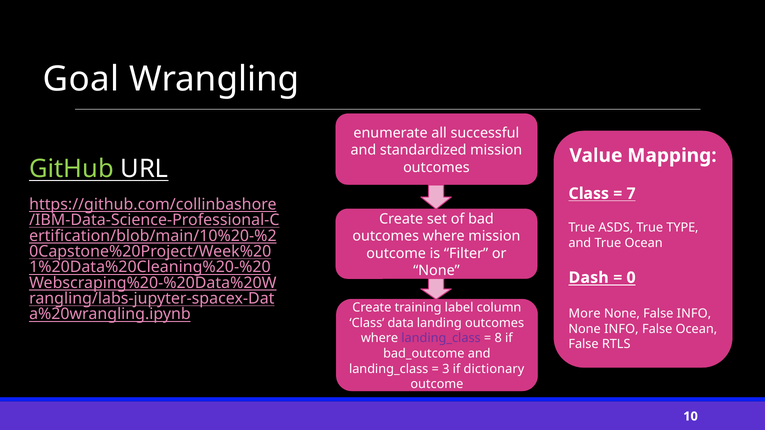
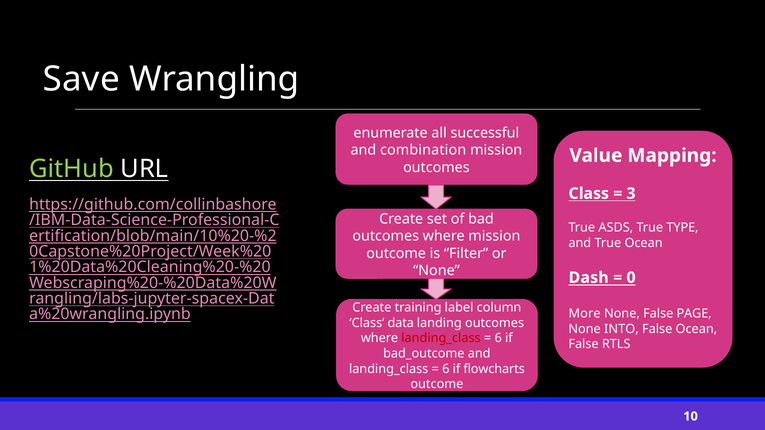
Goal: Goal -> Save (81, 79)
standardized: standardized -> combination (423, 150)
7: 7 -> 3 (631, 194)
False INFO: INFO -> PAGE (694, 314)
None INFO: INFO -> INTO (621, 329)
landing_class colour: purple -> red (441, 339)
8: 8 -> 6 (498, 339)
3: 3 -> 6 (446, 369)
dictionary: dictionary -> flowcharts (494, 369)
